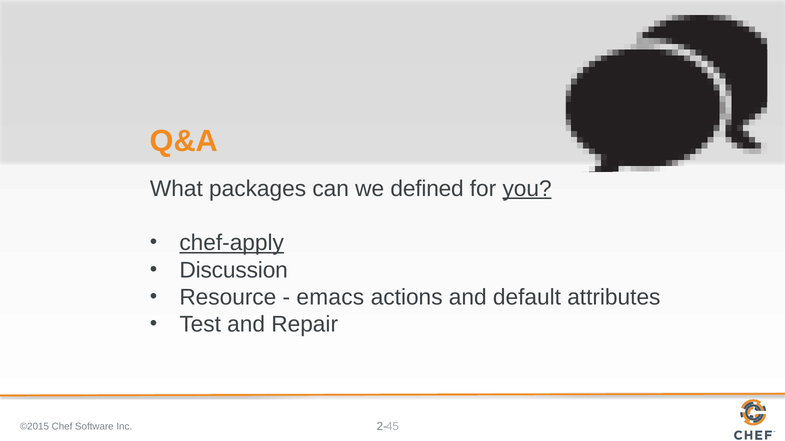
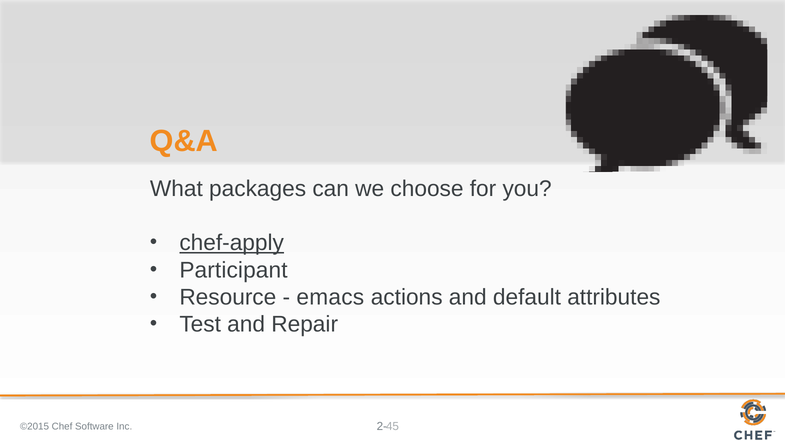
defined: defined -> choose (427, 189)
you underline: present -> none (527, 189)
Discussion: Discussion -> Participant (233, 270)
